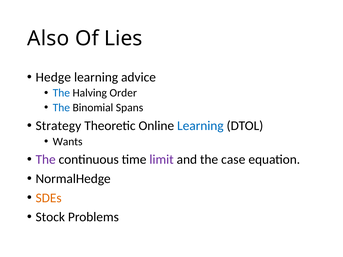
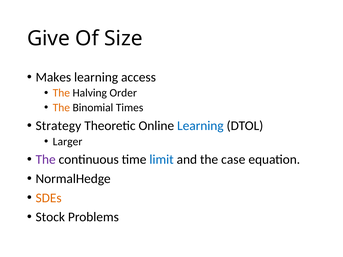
Also: Also -> Give (48, 38)
Lies: Lies -> Size (123, 38)
Hedge: Hedge -> Makes (53, 77)
advice: advice -> access (139, 77)
The colour: blue -> orange (61, 93)
The colour: blue -> orange (61, 108)
Spans: Spans -> Times (130, 108)
Wants: Wants -> Larger (68, 142)
limit colour: purple -> blue (162, 160)
